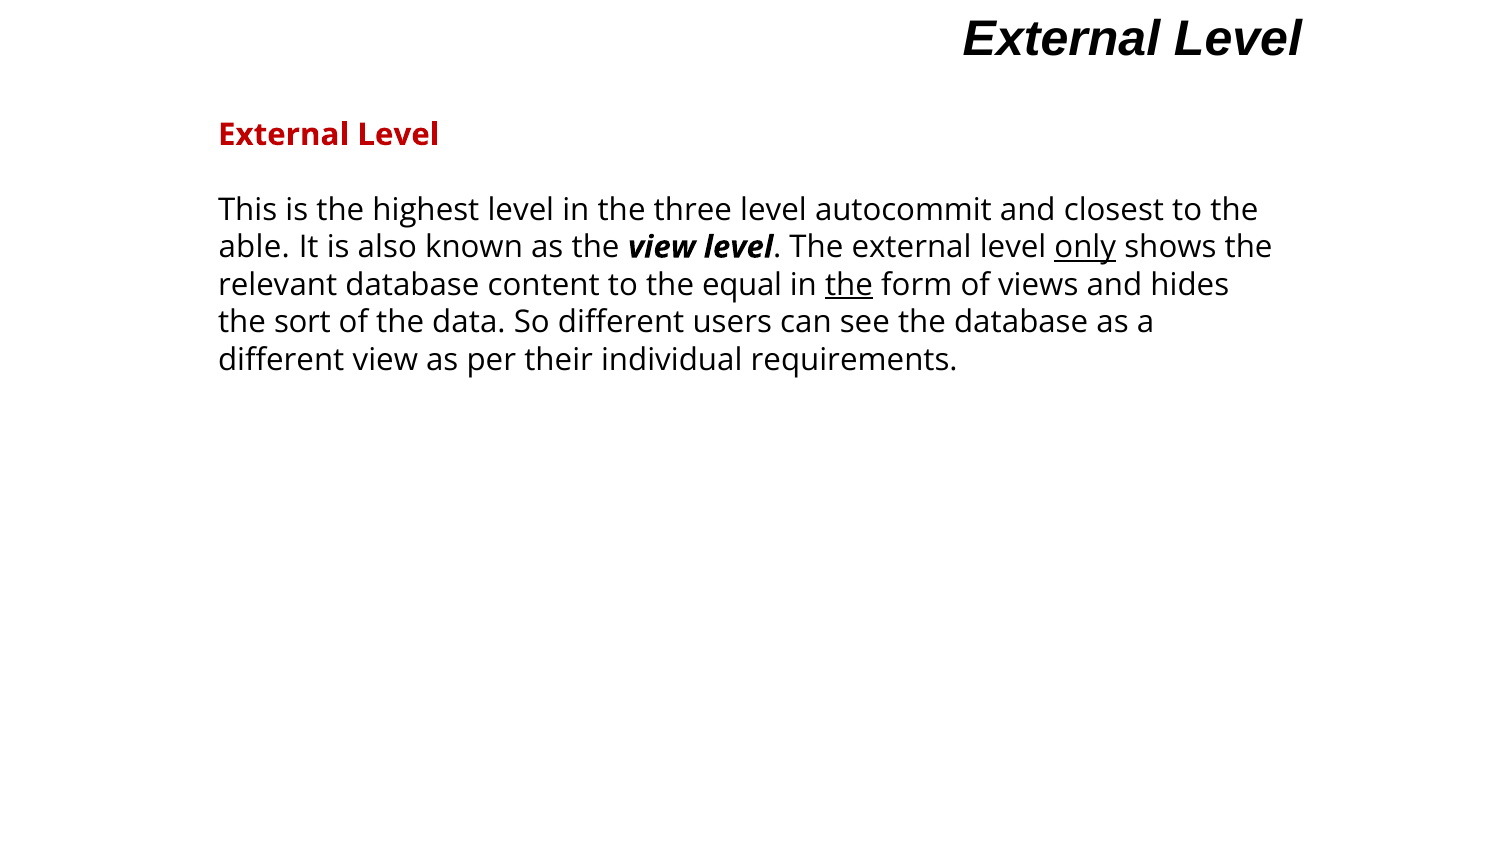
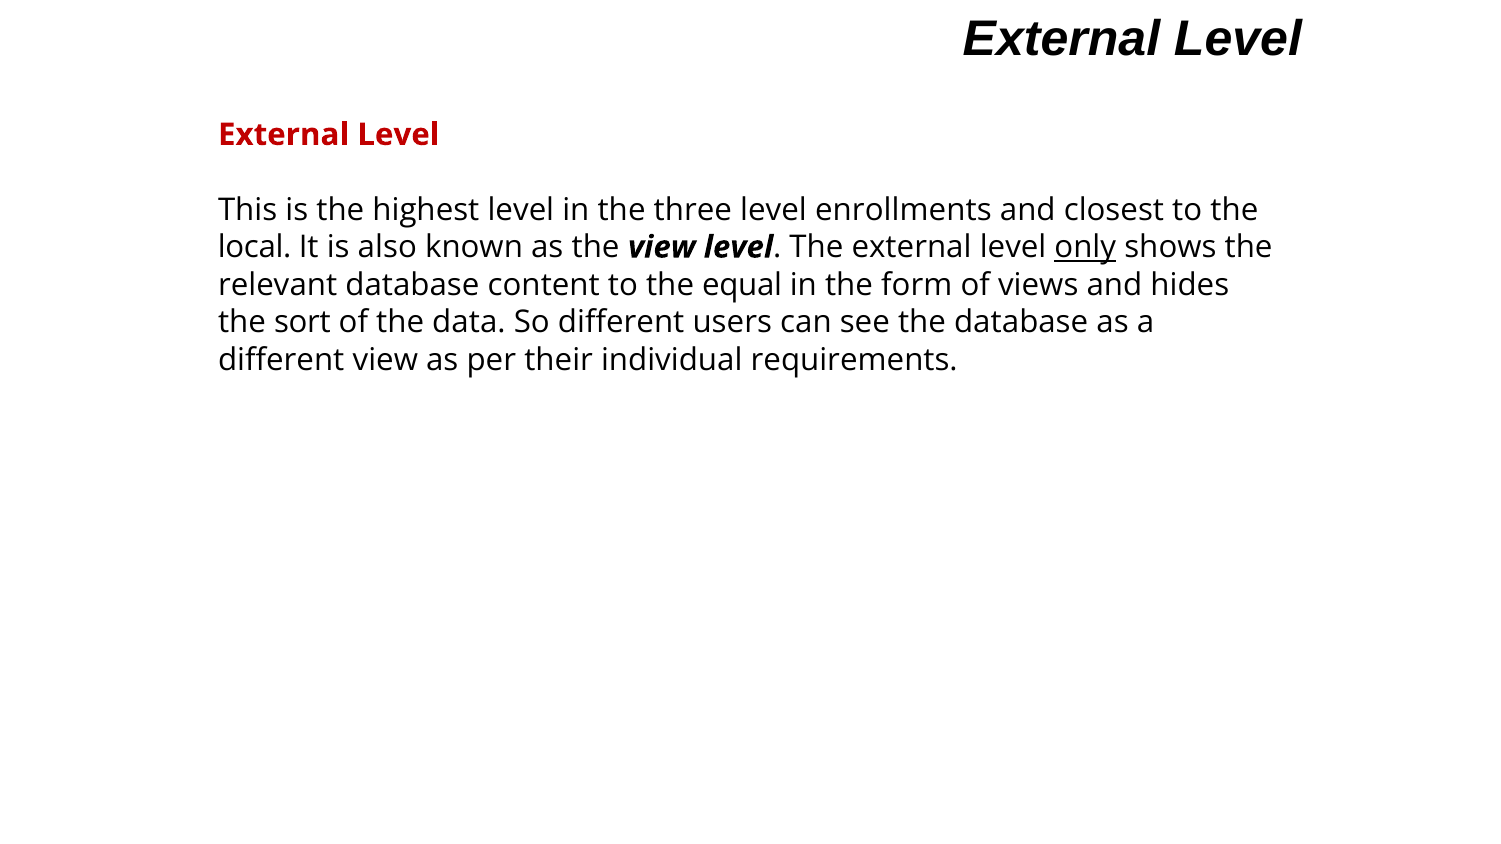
autocommit: autocommit -> enrollments (903, 210)
able: able -> local (255, 247)
the underline: present -> none (849, 285)
